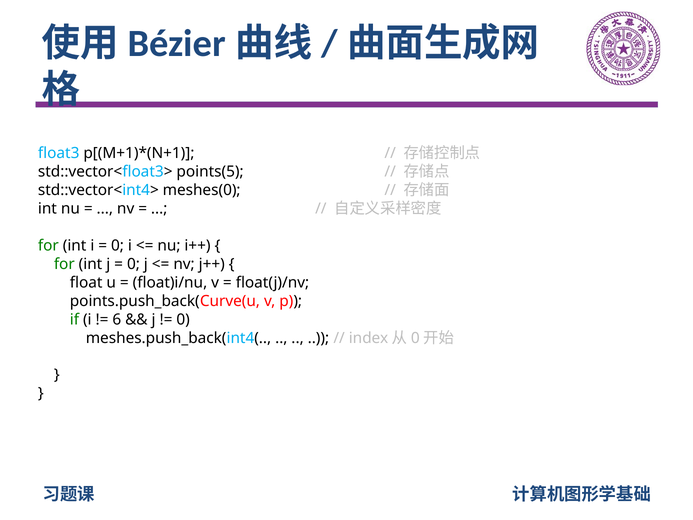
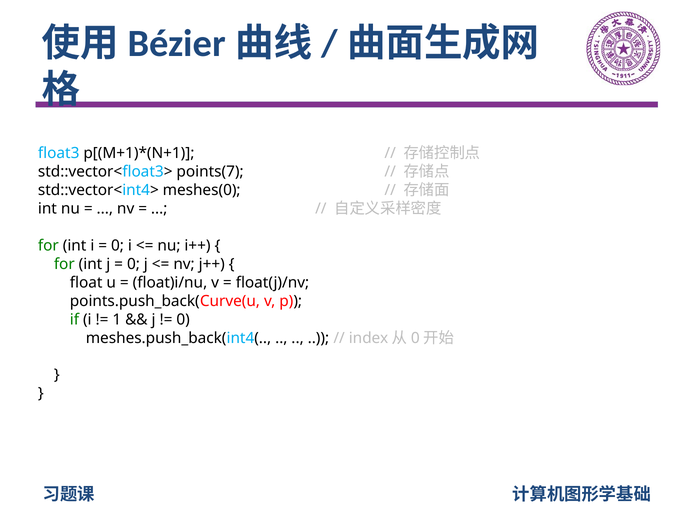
points(5: points(5 -> points(7 (210, 172)
6: 6 -> 1 (117, 319)
